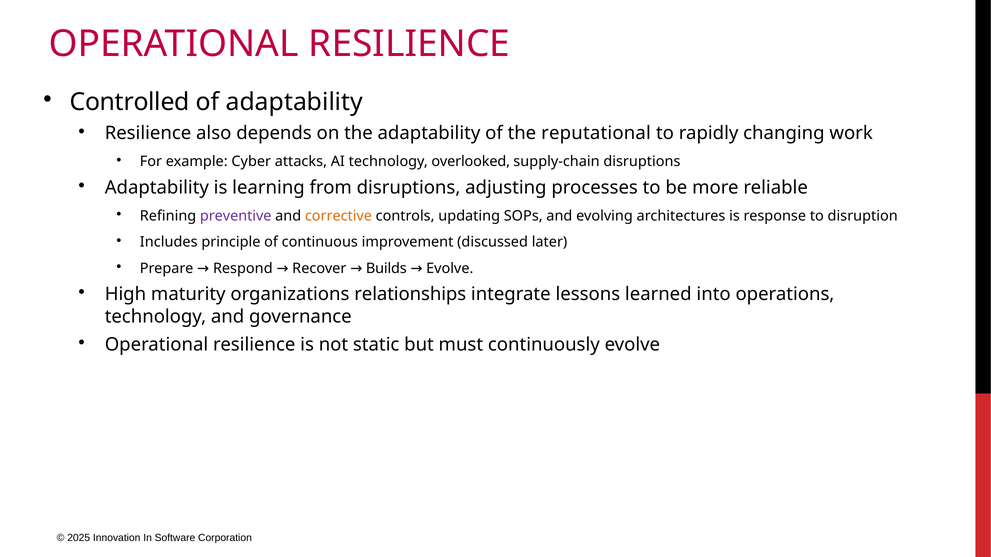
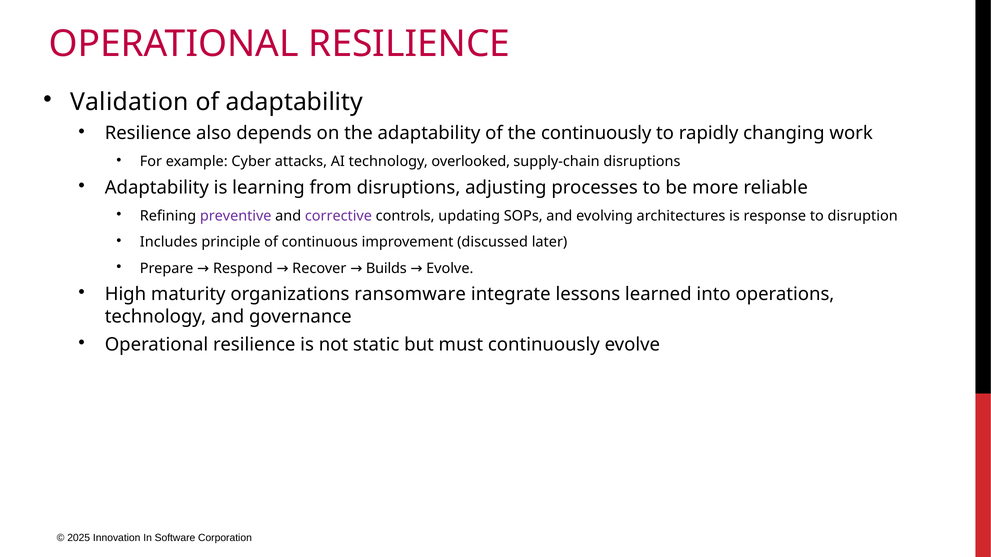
Controlled: Controlled -> Validation (129, 102)
the reputational: reputational -> continuously (596, 133)
corrective colour: orange -> purple (338, 216)
relationships: relationships -> ransomware (410, 294)
